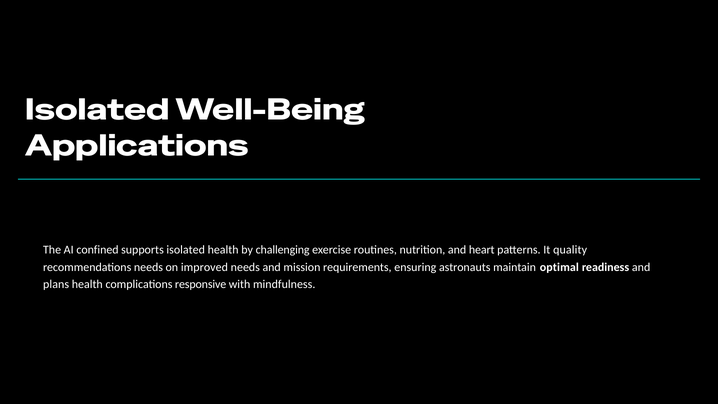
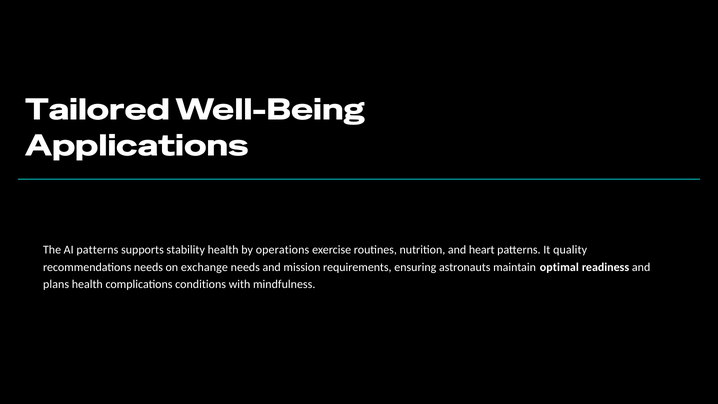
Isolated: Isolated -> Tailored (98, 110)
AI confined: confined -> patterns (97, 250)
supports isolated: isolated -> stability (186, 250)
challenging: challenging -> operations (282, 250)
improved: improved -> exchange (204, 267)
responsive: responsive -> conditions (201, 284)
